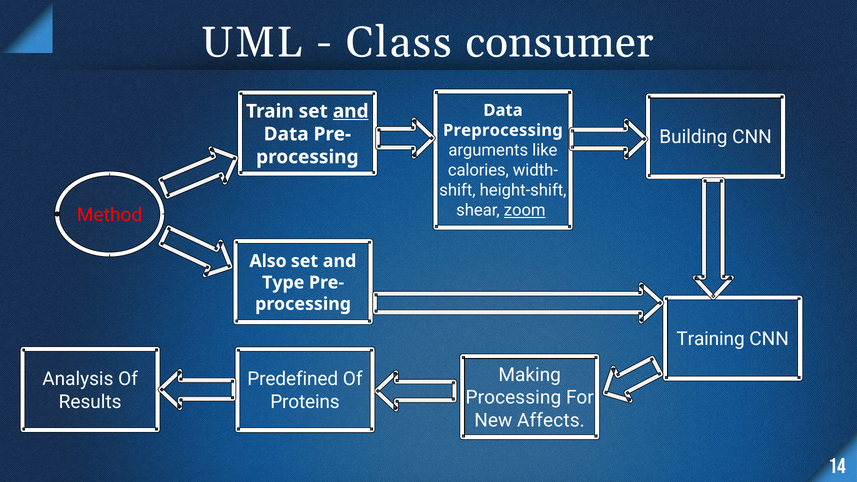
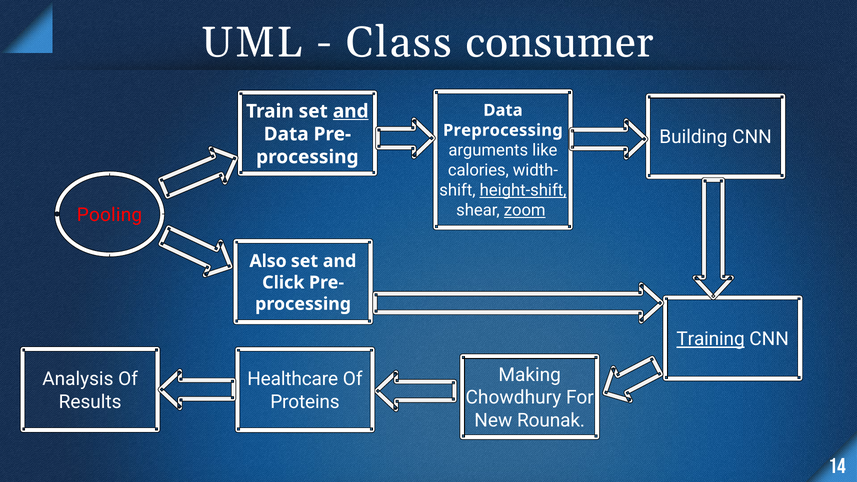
height-shift underline: none -> present (523, 190)
Method: Method -> Pooling (109, 215)
Type: Type -> Click (283, 283)
Training underline: none -> present (711, 339)
Predefined: Predefined -> Healthcare (293, 379)
Processing: Processing -> Chowdhury (513, 398)
Affects: Affects -> Rounak (551, 421)
